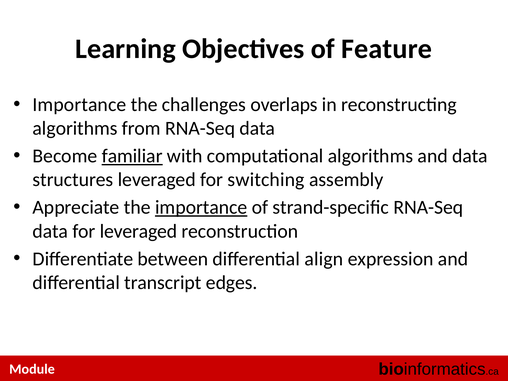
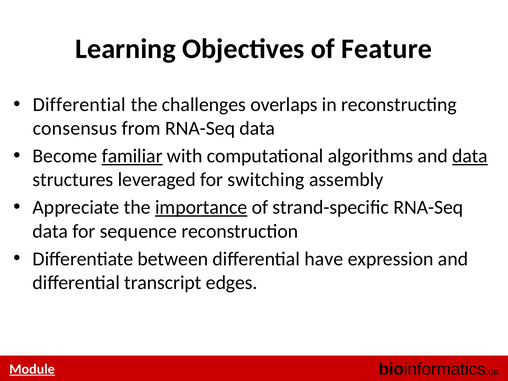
Importance: Importance -> Differential (79, 105)
algorithms: algorithms -> consensus (75, 128)
data underline: none -> present (470, 156)
for leveraged: leveraged -> sequence (138, 231)
align: align -> have (324, 259)
Module underline: none -> present (32, 369)
